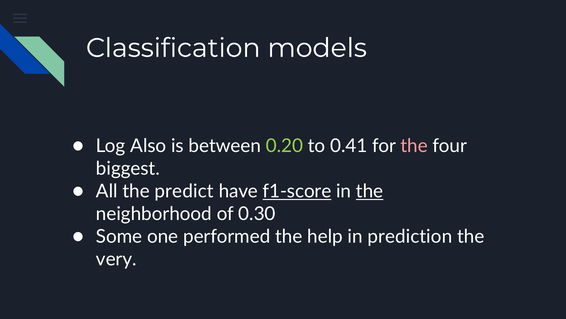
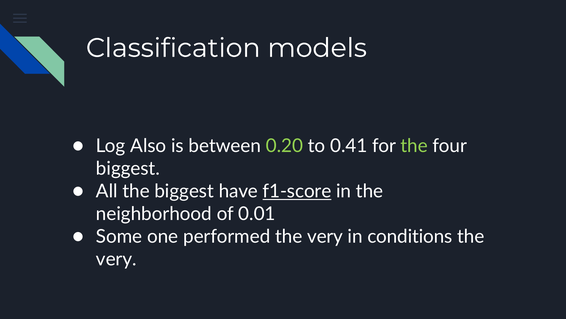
the colour: pink -> light green (414, 146)
the predict: predict -> biggest (184, 191)
the underline: present -> none (370, 191)
0.30: 0.30 -> 0.01 (257, 214)
performed the help: help -> very (325, 236)
prediction: prediction -> conditions (410, 236)
